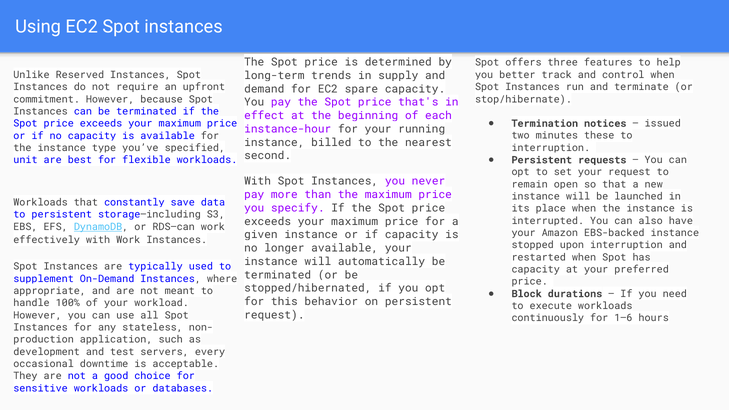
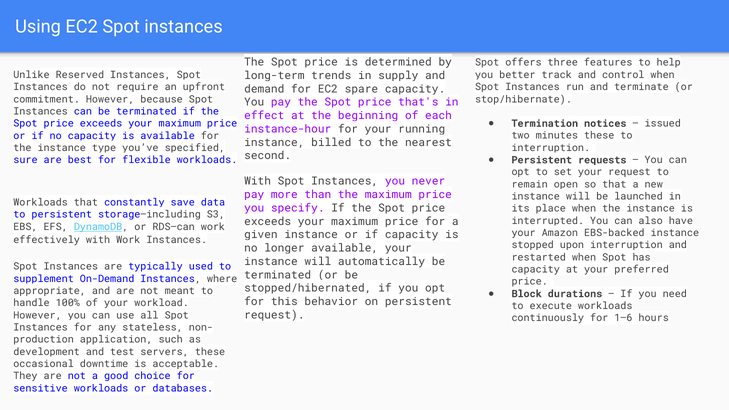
unit: unit -> sure (25, 160)
every: every -> these (210, 352)
